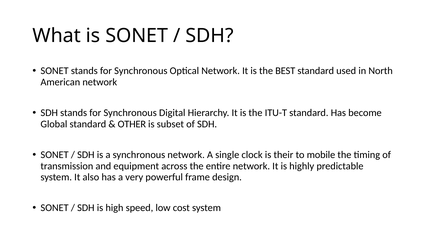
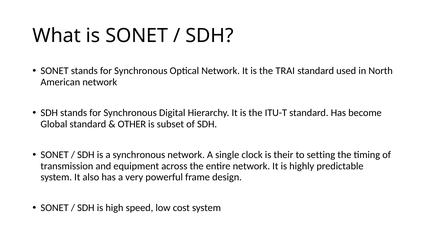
BEST: BEST -> TRAI (285, 71)
mobile: mobile -> setting (321, 155)
